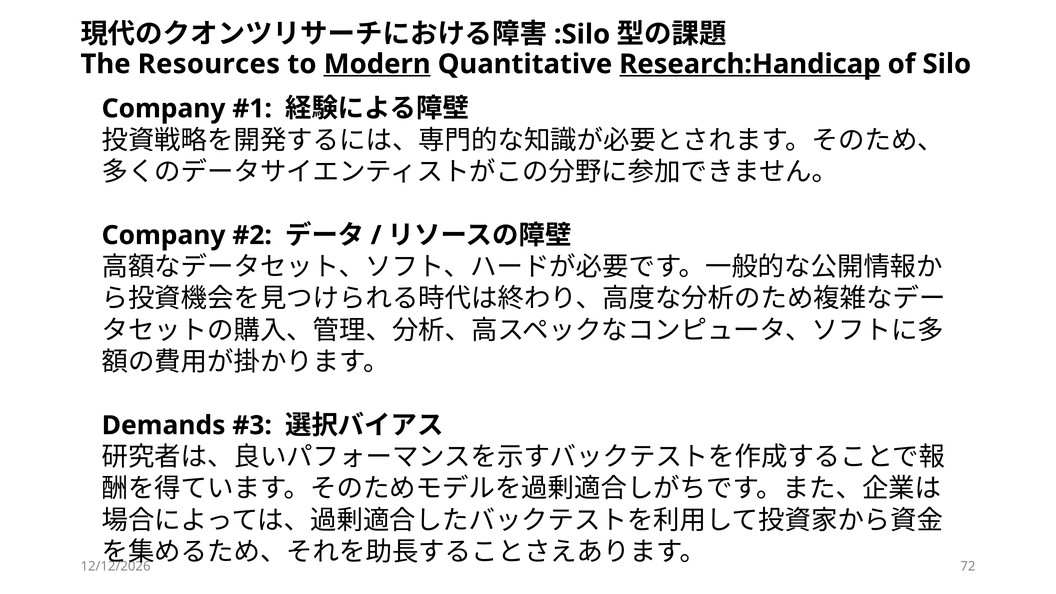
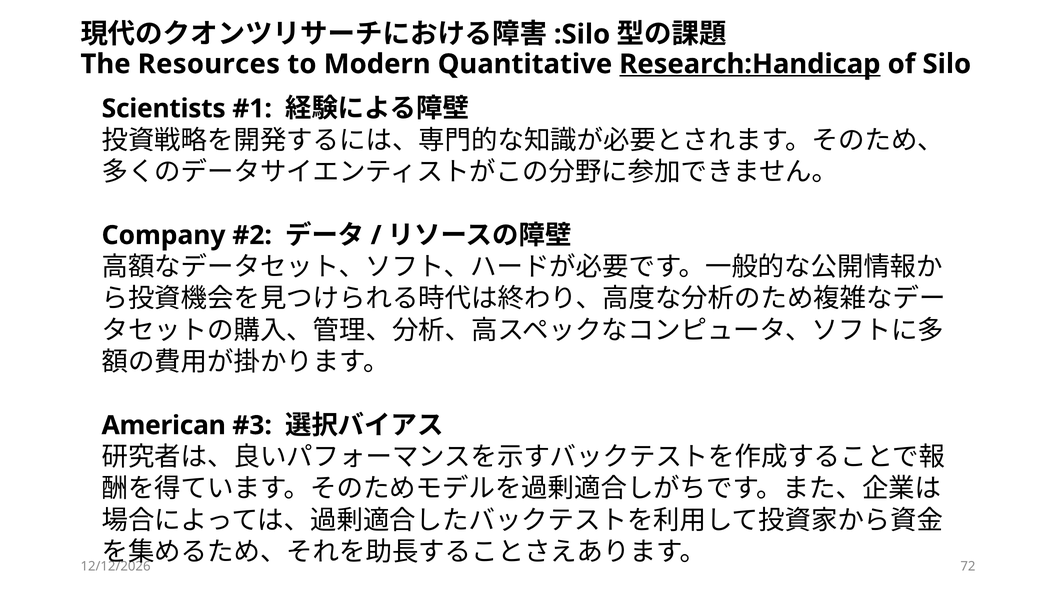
Modern underline: present -> none (377, 64)
Company: Company -> Scientists (164, 109)
Demands: Demands -> American (164, 425)
